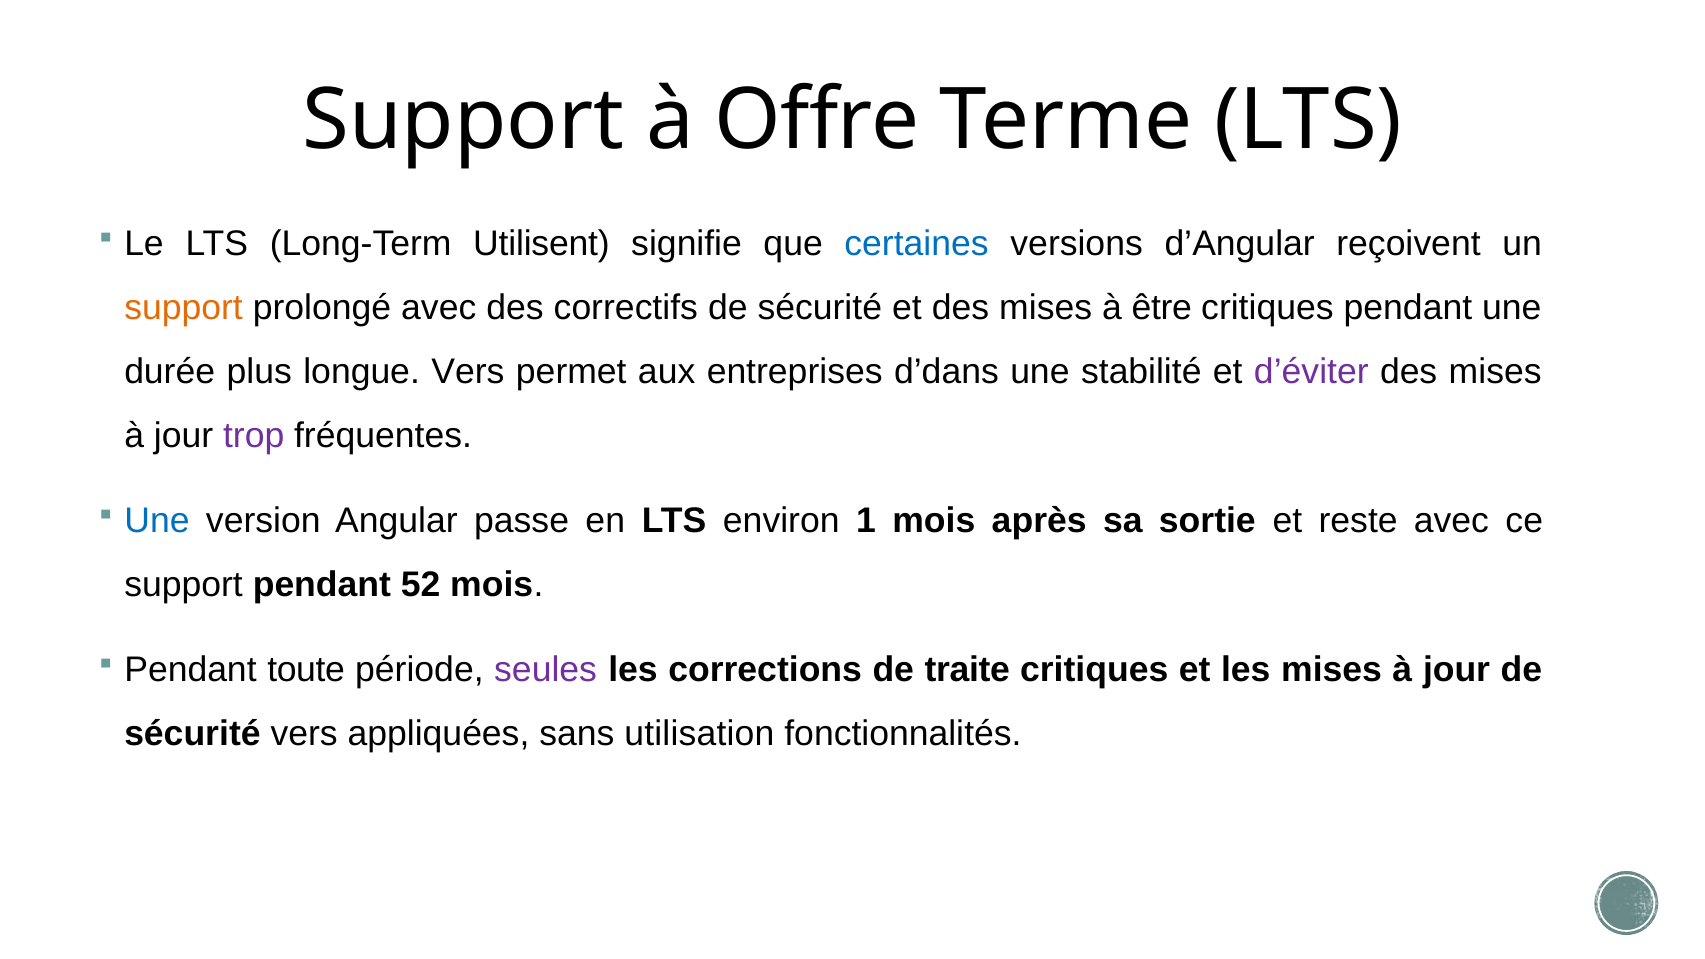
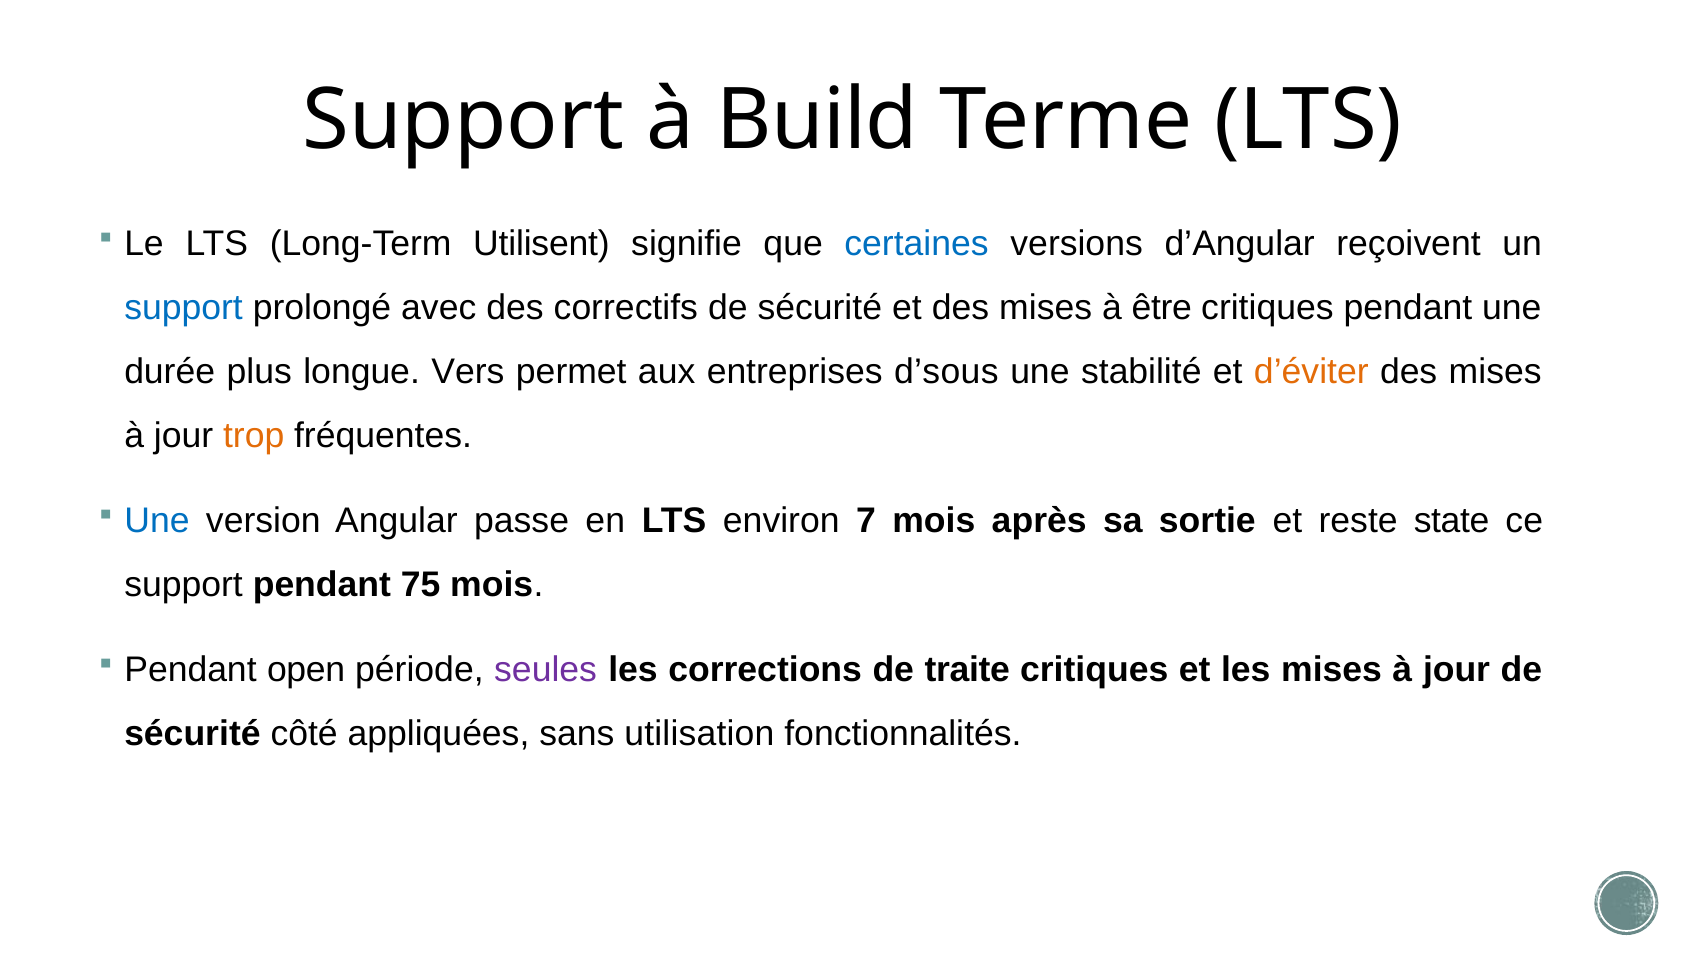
Offre: Offre -> Build (817, 120)
support colour: orange -> blue (184, 307)
d’dans: d’dans -> d’sous (946, 371)
d’éviter colour: purple -> orange (1311, 371)
trop colour: purple -> orange (254, 436)
1: 1 -> 7 (866, 521)
reste avec: avec -> state (1452, 521)
52: 52 -> 75 (421, 585)
toute: toute -> open (306, 670)
sécurité vers: vers -> côté (304, 734)
